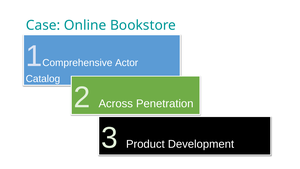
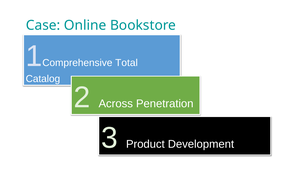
Actor: Actor -> Total (127, 63)
